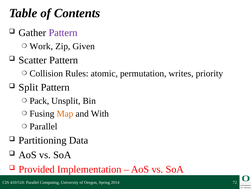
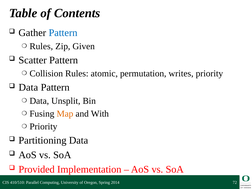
Pattern colour: purple -> blue (63, 33)
Work: Work -> Rules (41, 46)
Split: Split -> Data (28, 87)
Pack: Pack -> Data (39, 101)
Parallel: Parallel -> Priority (43, 127)
